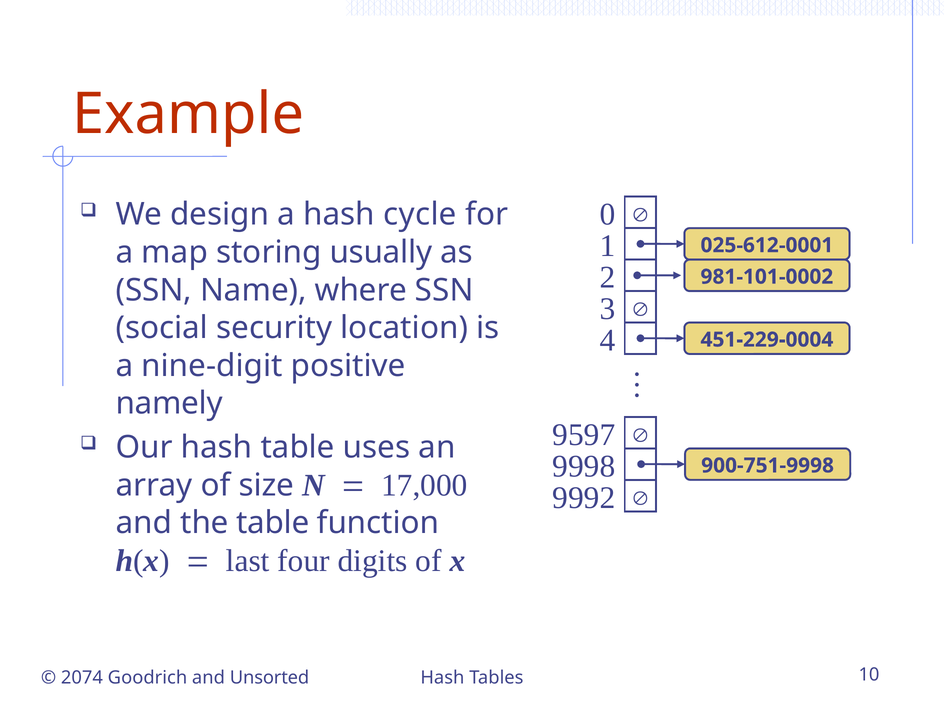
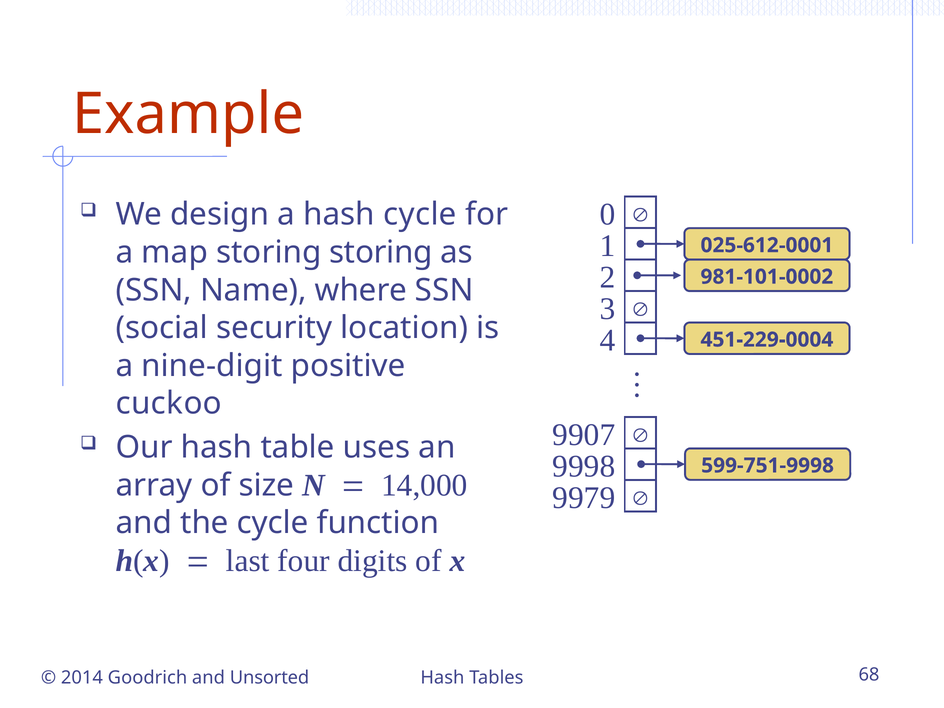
storing usually: usually -> storing (381, 252)
namely: namely -> cuckoo (169, 403)
9597: 9597 -> 9907 (584, 435)
900-751-9998: 900-751-9998 -> 599-751-9998 (768, 466)
17,000: 17,000 -> 14,000 (424, 485)
9992: 9992 -> 9979 (584, 498)
the table: table -> cycle (273, 523)
2074: 2074 -> 2014 (82, 678)
10: 10 -> 68 (869, 675)
